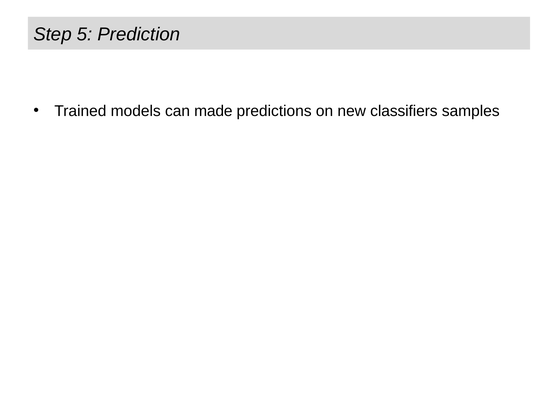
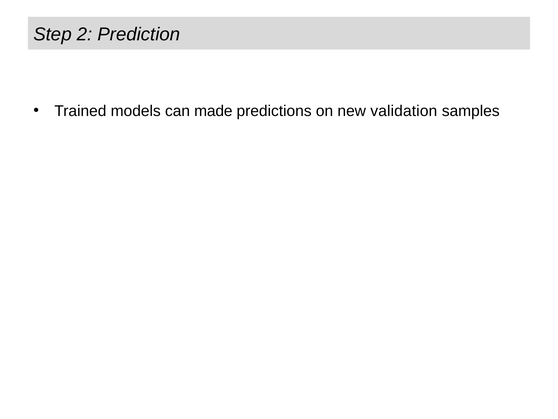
5: 5 -> 2 (85, 34)
classifiers: classifiers -> validation (404, 111)
